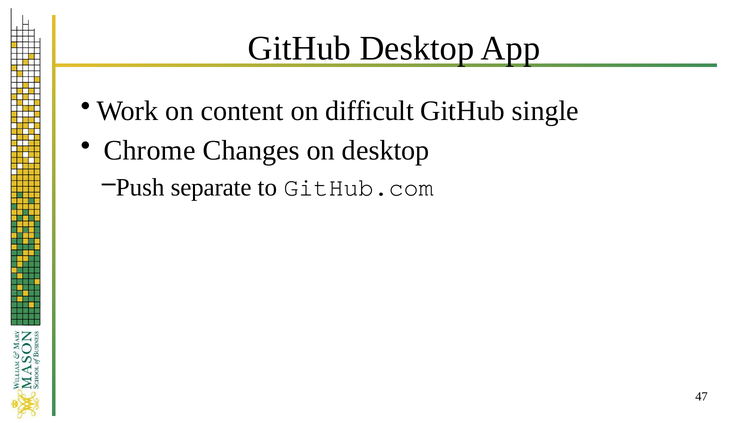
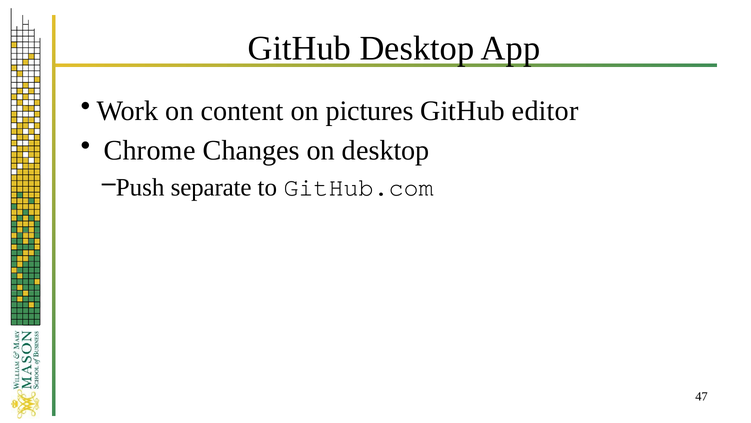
difficult: difficult -> pictures (370, 111)
single: single -> editor (545, 111)
